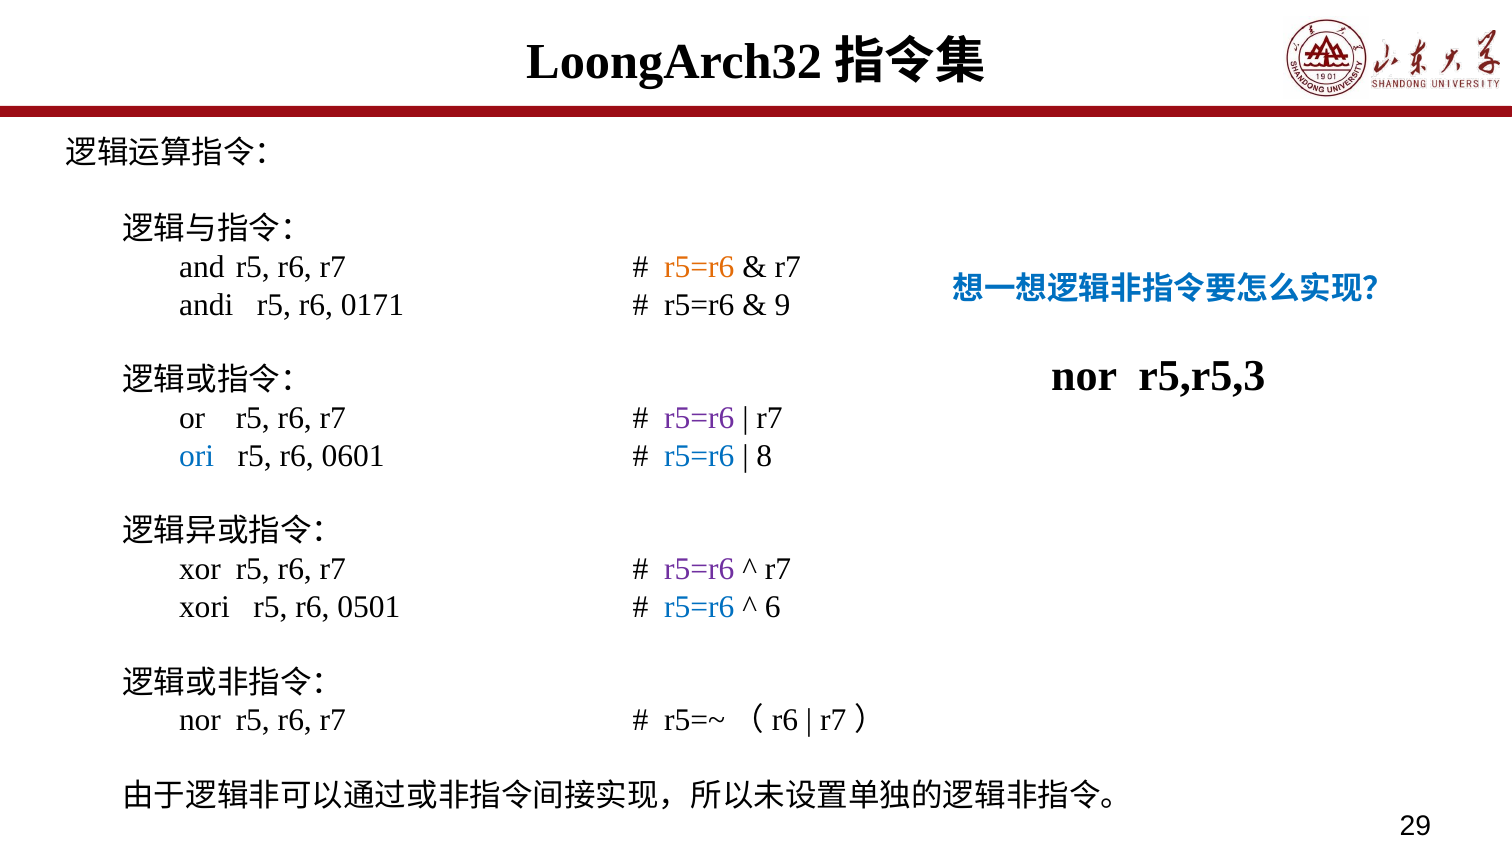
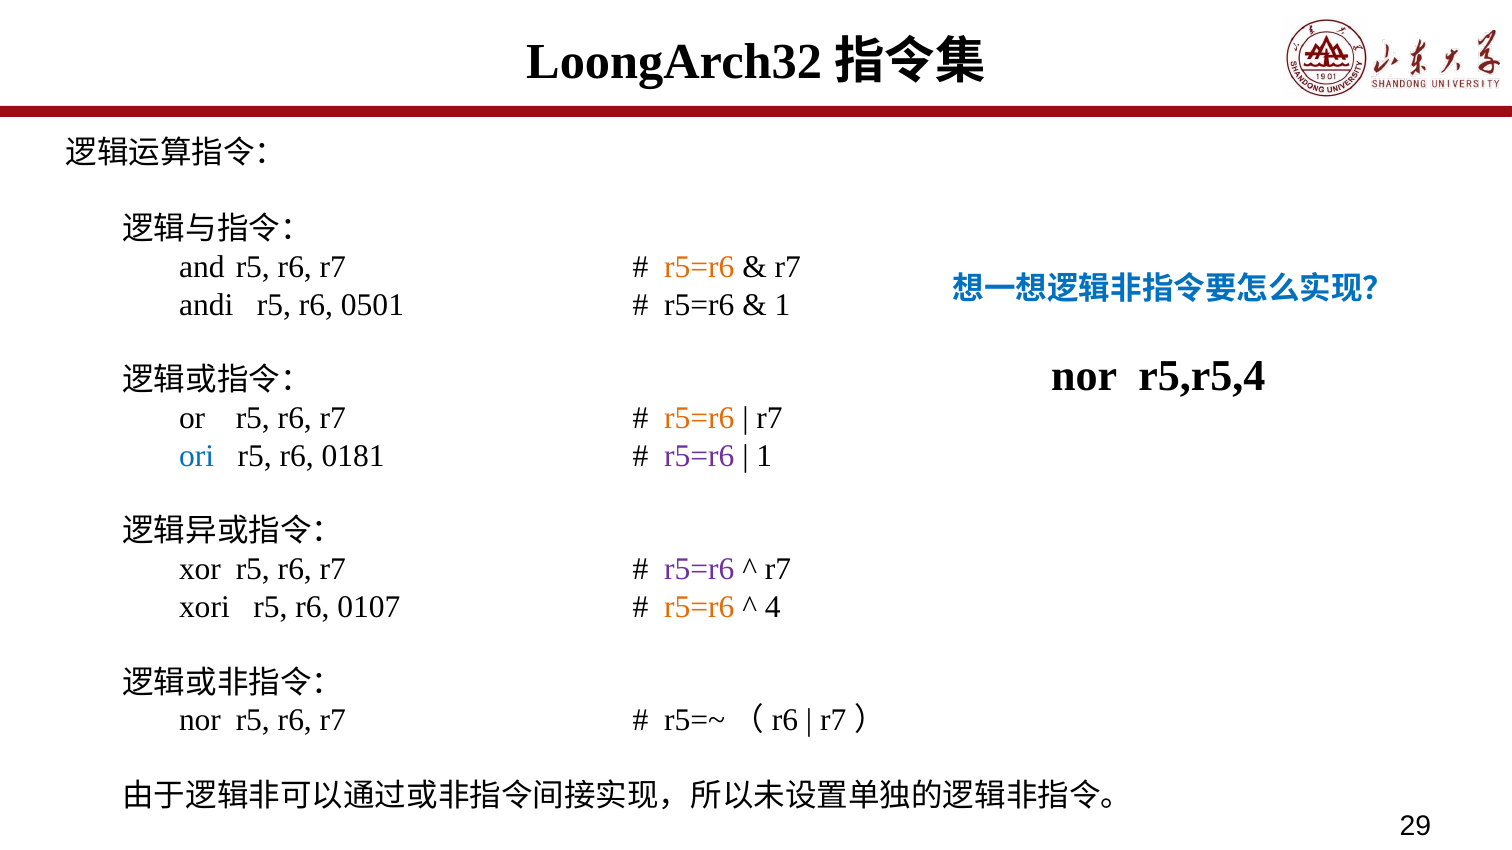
0171: 0171 -> 0501 (372, 305)
9: 9 -> 1 (782, 305)
r5,r5,3: r5,r5,3 -> r5,r5,4 (1202, 376)
r5=r6 colour: purple -> orange (699, 418)
0601: 0601 -> 0181 (353, 456)
r5=r6 colour: blue -> purple (699, 456)
8: 8 -> 1 (764, 456)
0501: 0501 -> 0107 (369, 607)
r5=r6 colour: blue -> orange (699, 607)
6: 6 -> 4 (773, 607)
